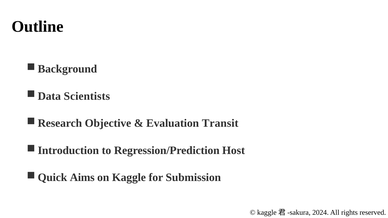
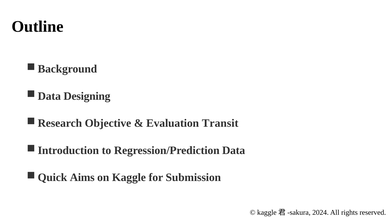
Scientists: Scientists -> Designing (87, 96)
Host: Host -> Data (234, 151)
